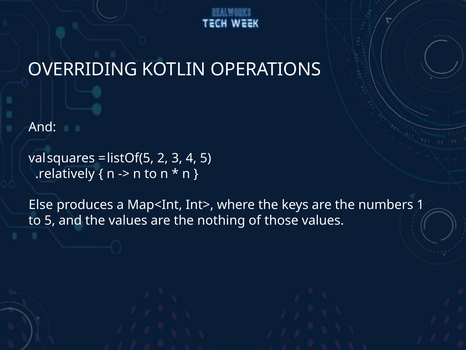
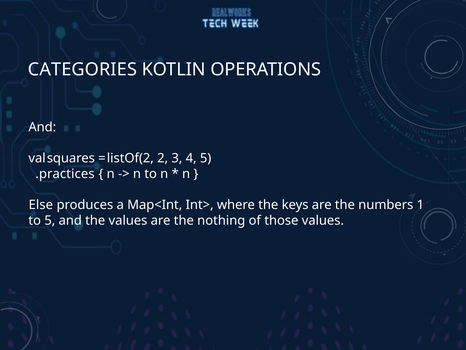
OVERRIDING: OVERRIDING -> CATEGORIES (83, 69)
listOf(5: listOf(5 -> listOf(2 (130, 158)
.relatively: .relatively -> .practices (65, 174)
